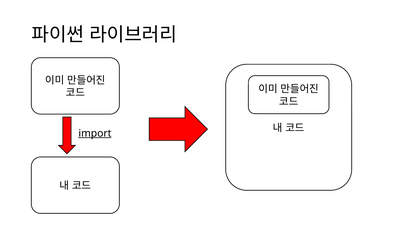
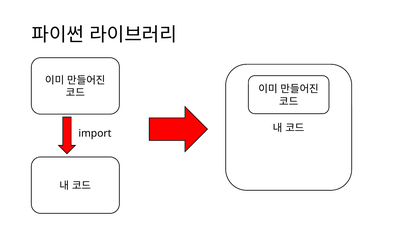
import underline: present -> none (95, 133)
